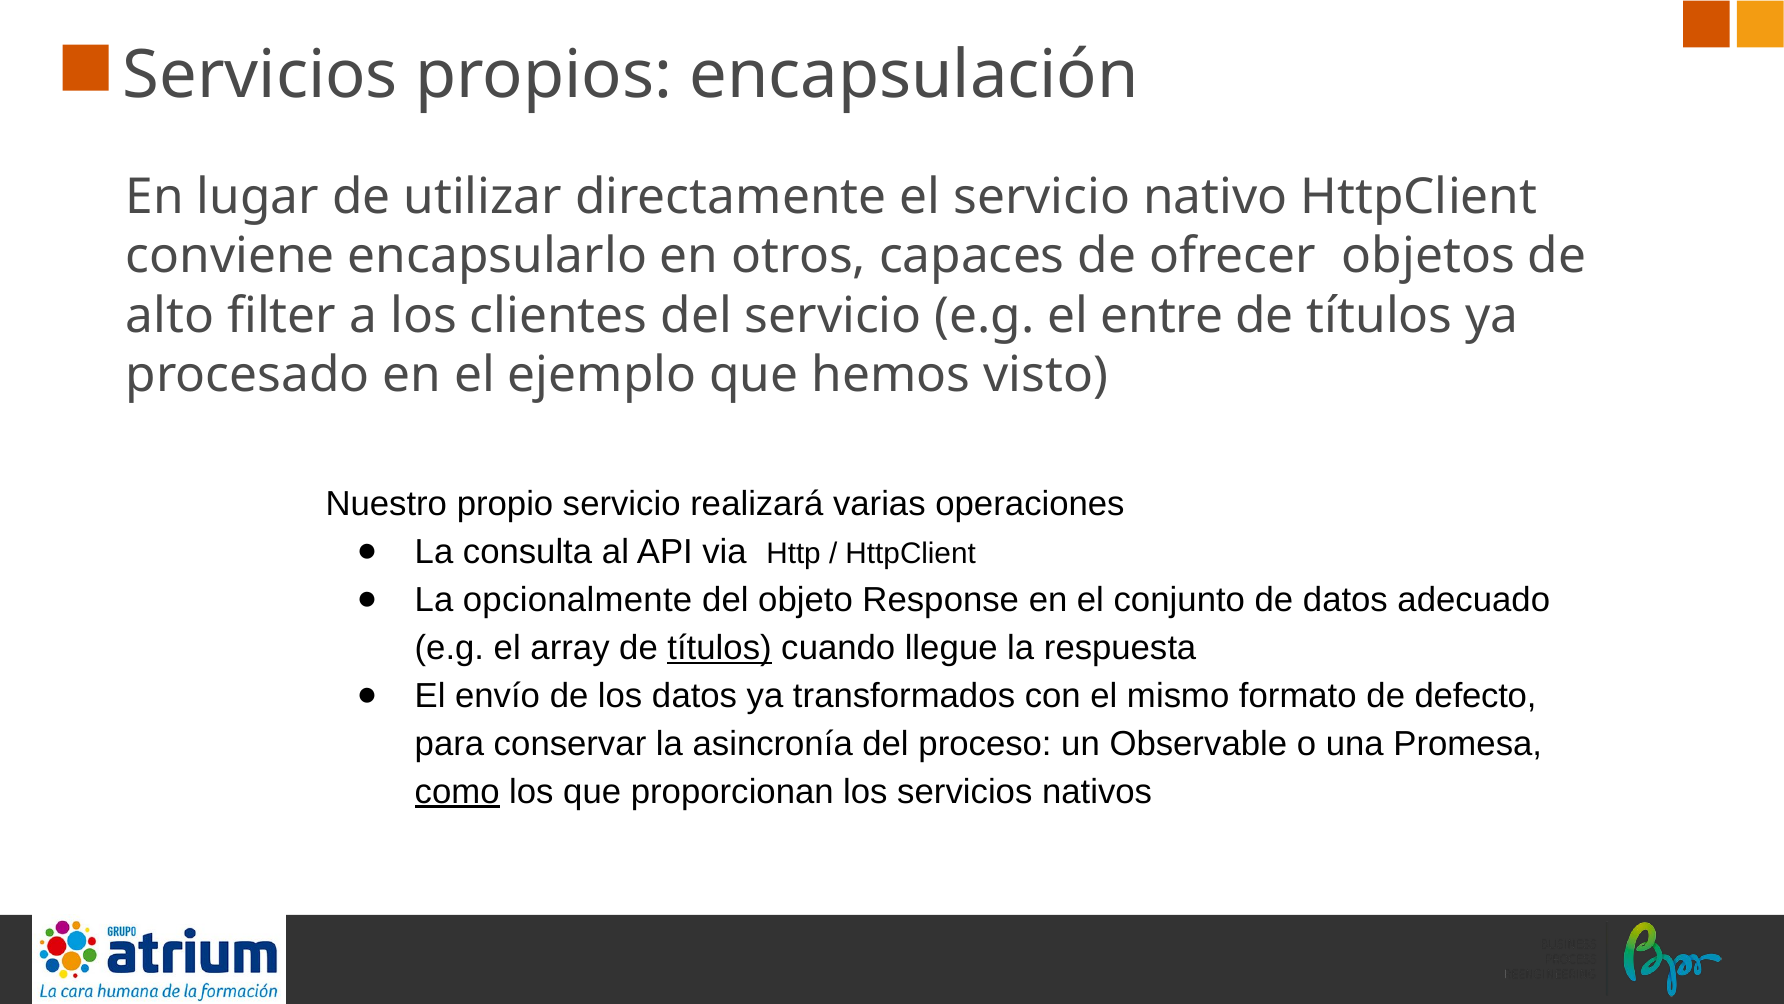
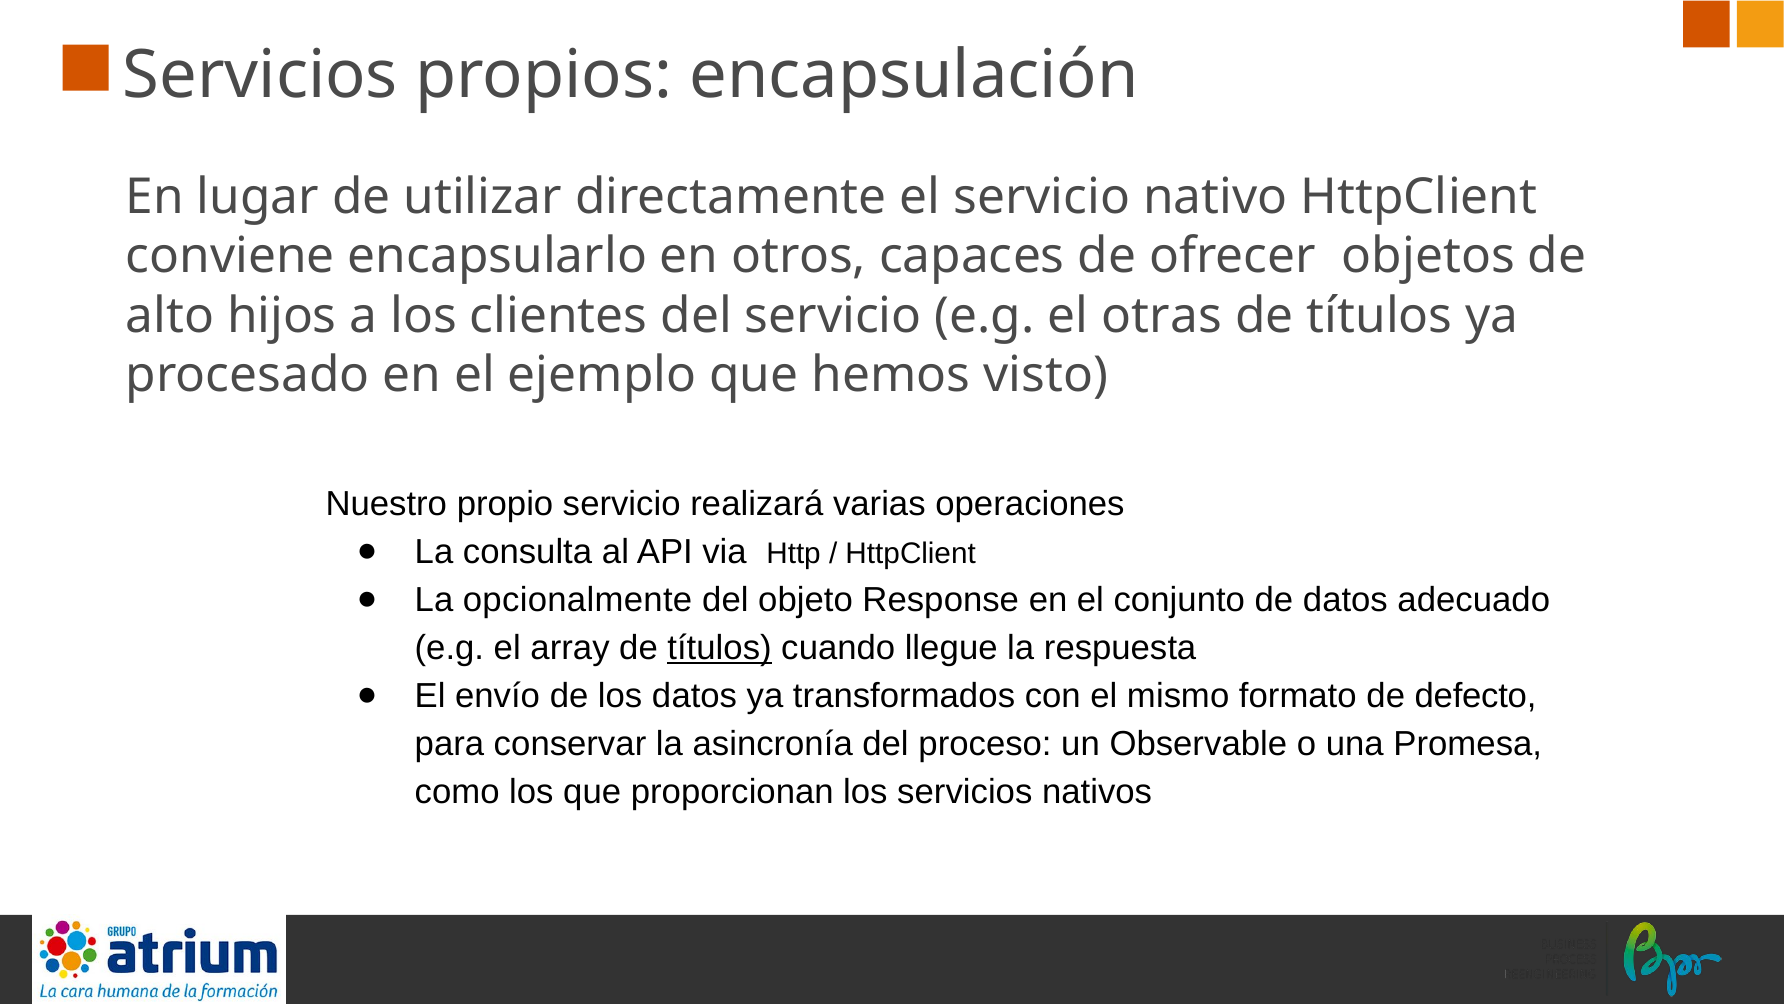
filter: filter -> hijos (282, 316)
entre: entre -> otras (1162, 316)
como underline: present -> none (457, 791)
